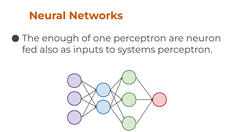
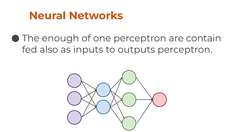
neuron: neuron -> contain (204, 38)
systems: systems -> outputs (136, 49)
